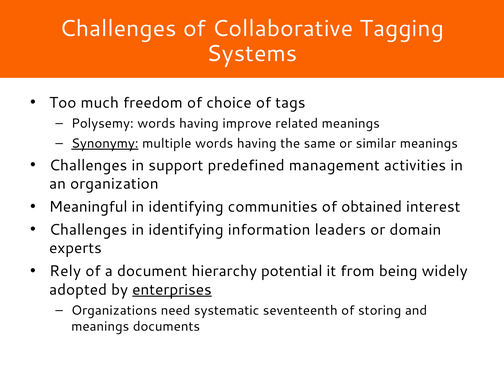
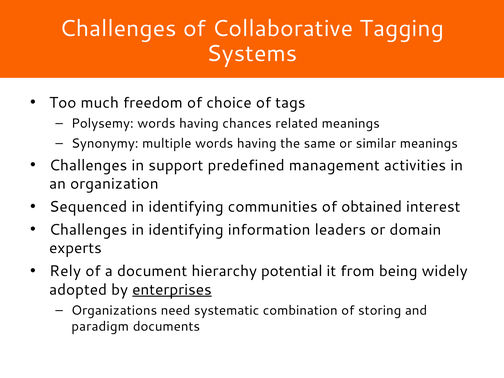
improve: improve -> chances (247, 124)
Synonymy underline: present -> none (105, 143)
Meaningful: Meaningful -> Sequenced (88, 207)
seventeenth: seventeenth -> combination (300, 311)
meanings: meanings -> paradigm (100, 327)
